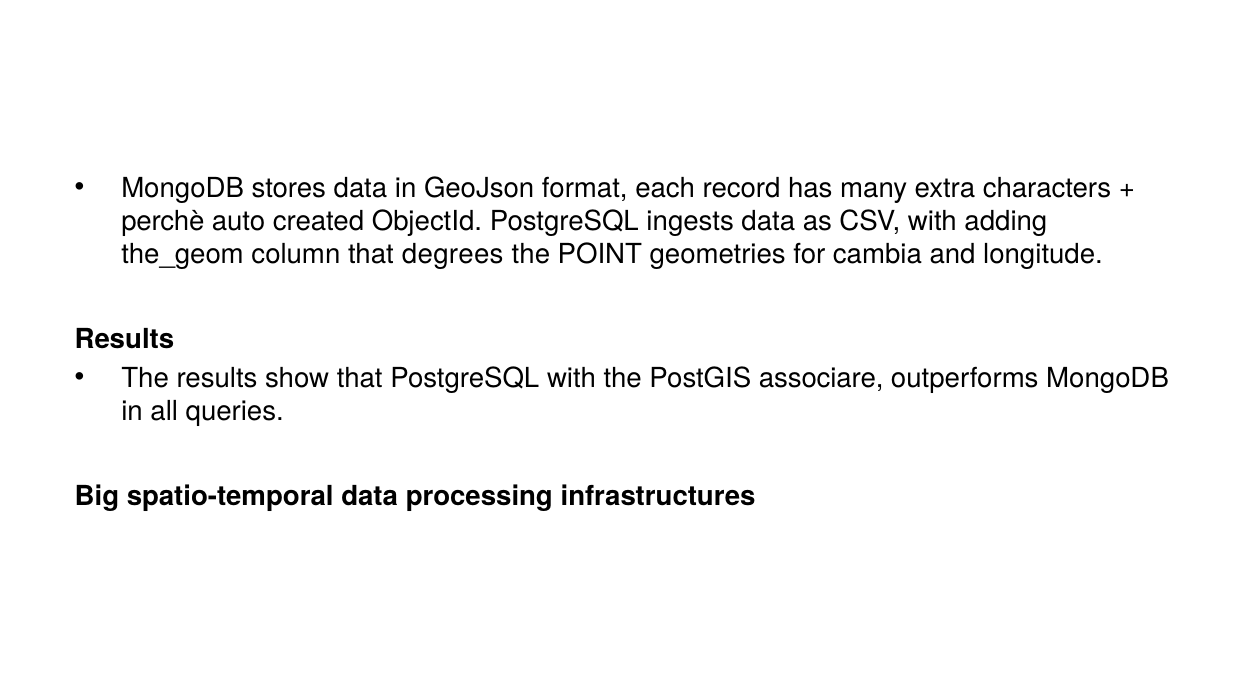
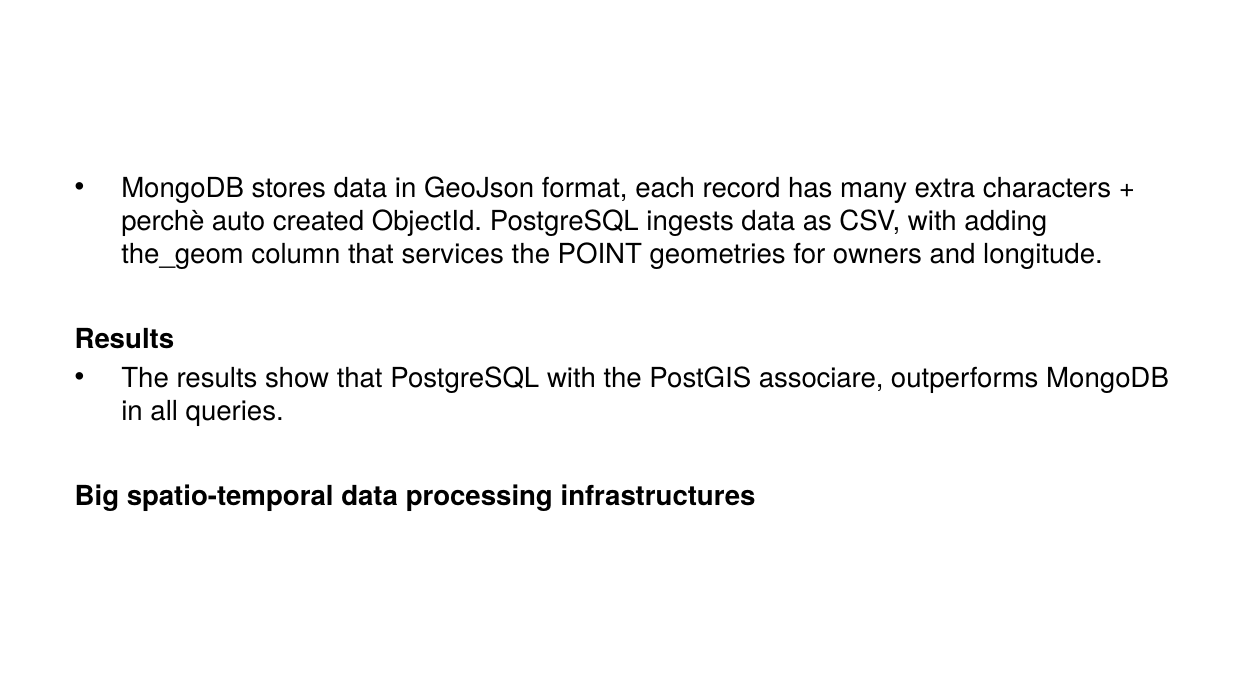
degrees: degrees -> services (453, 255)
cambia: cambia -> owners (877, 255)
